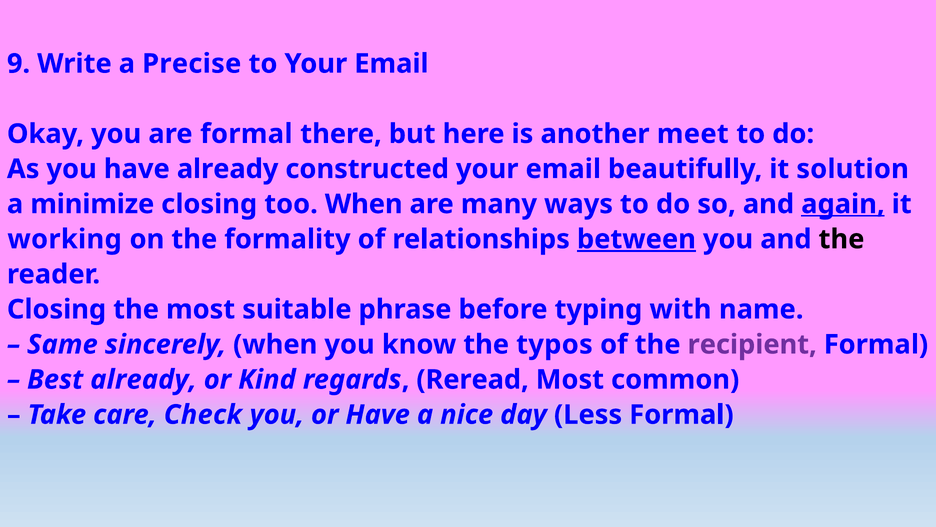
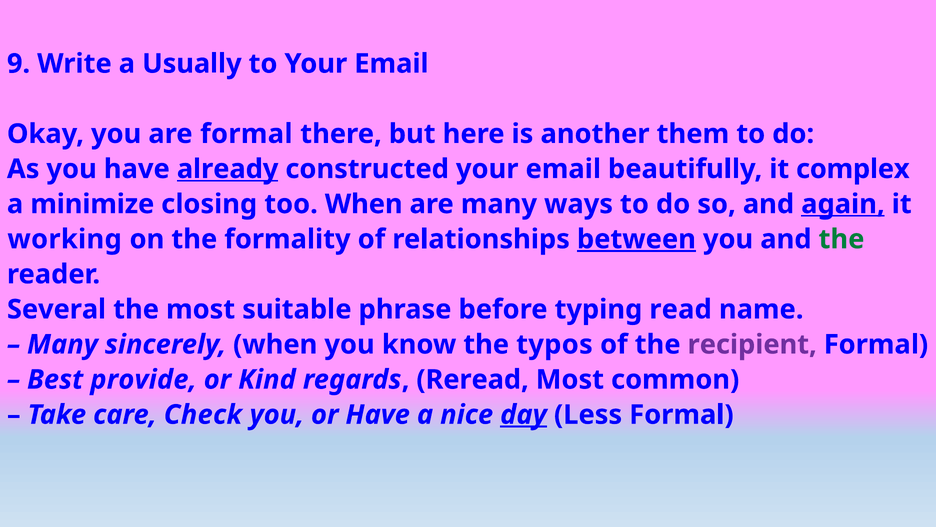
Precise: Precise -> Usually (192, 64)
meet: meet -> them (693, 134)
already underline: none -> present (228, 169)
solution: solution -> complex (853, 169)
the colour: black -> green (842, 239)
Closing: Closing -> Several (57, 309)
with: with -> read (681, 309)
Same: Same -> Many (62, 344)
Best already: already -> provide (143, 379)
day underline: none -> present (523, 414)
